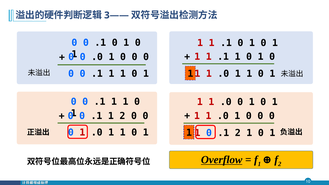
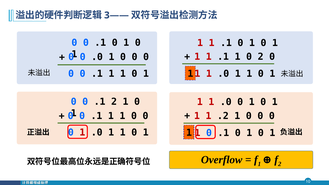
.1 1 0 1: 1 -> 2 (261, 57)
1: 1 -> 2 (114, 102)
.0: .0 -> .2 (223, 116)
2: 2 -> 1 (122, 116)
2: 2 -> 0 (238, 133)
Overflow underline: present -> none (222, 160)
